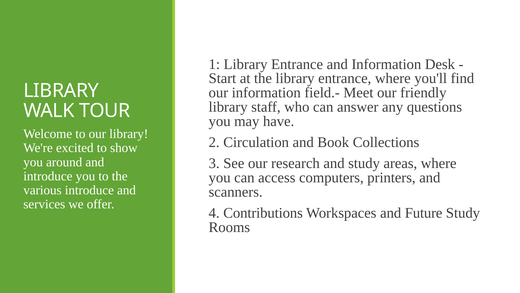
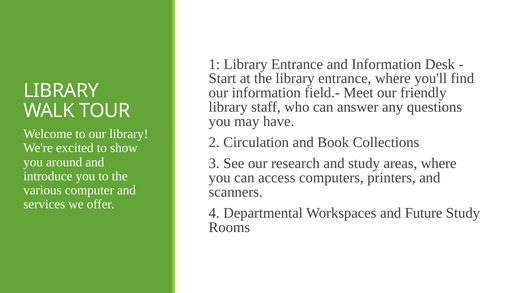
various introduce: introduce -> computer (89, 190)
Contributions: Contributions -> Departmental (263, 213)
